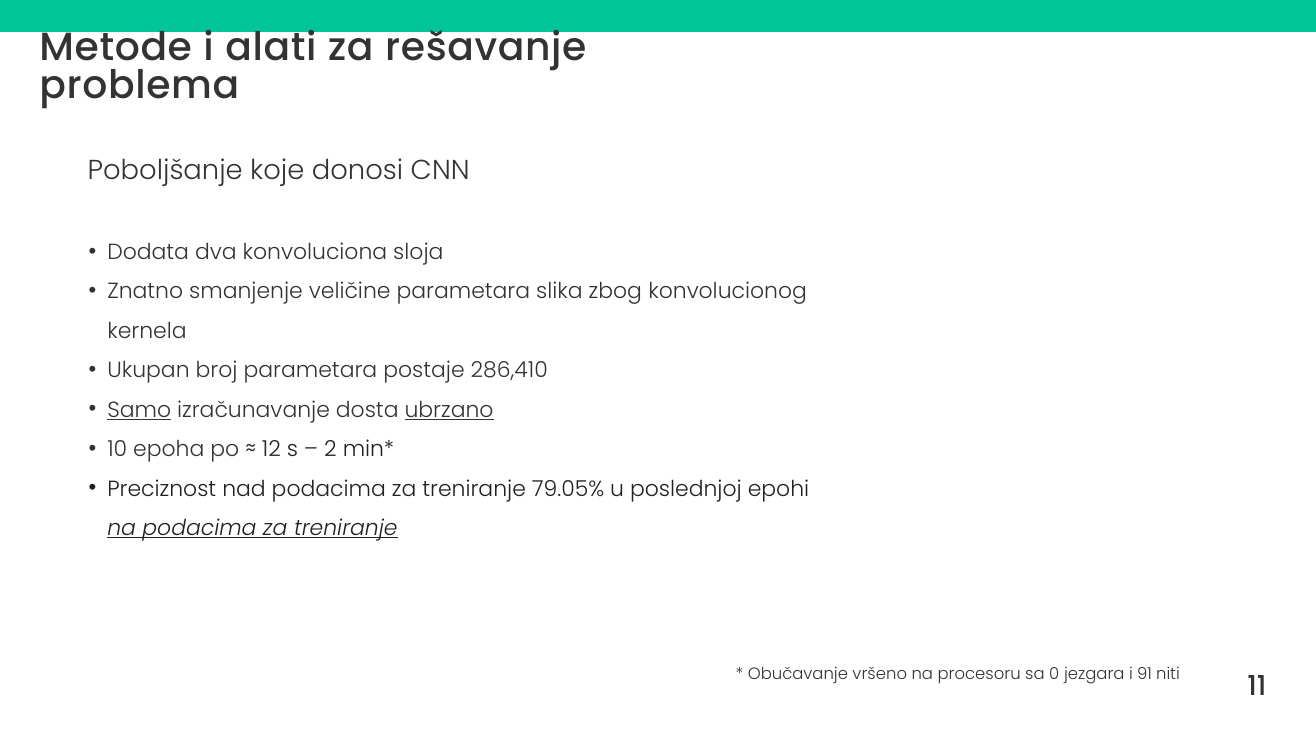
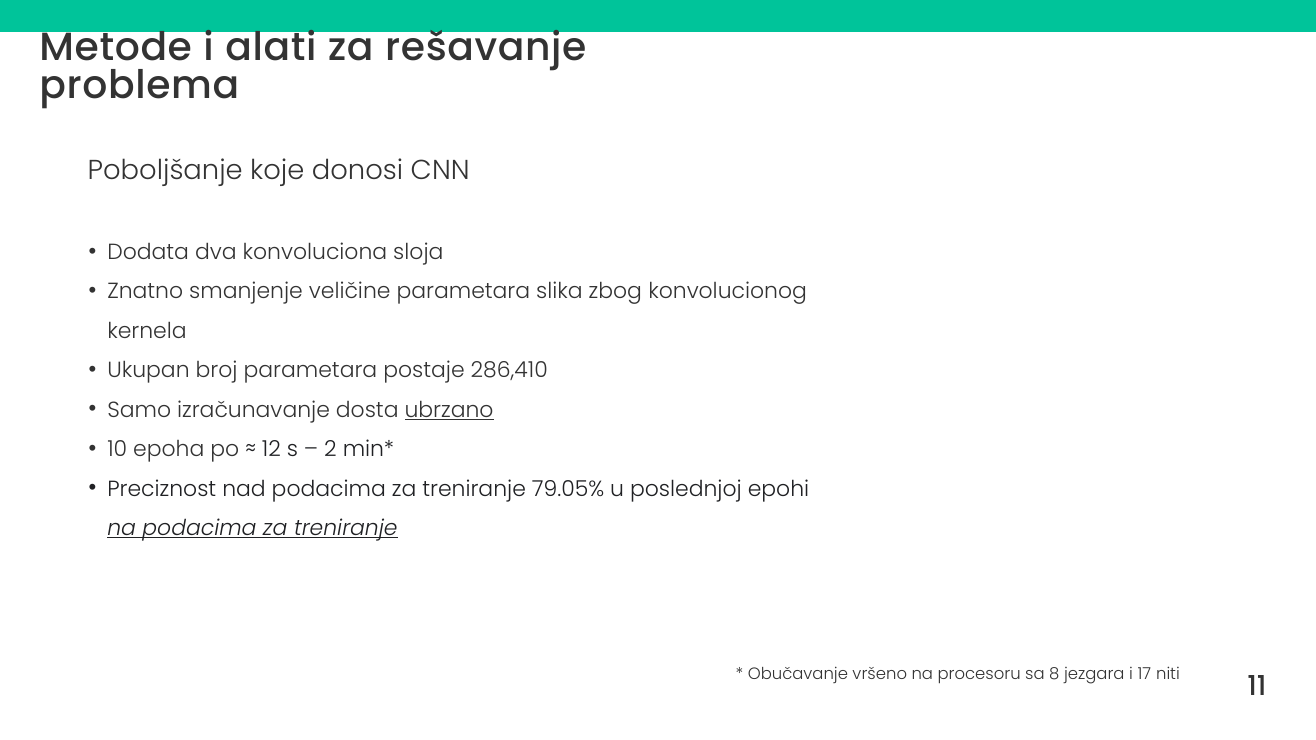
Samo underline: present -> none (139, 410)
0: 0 -> 8 (1054, 674)
91: 91 -> 17 (1144, 674)
